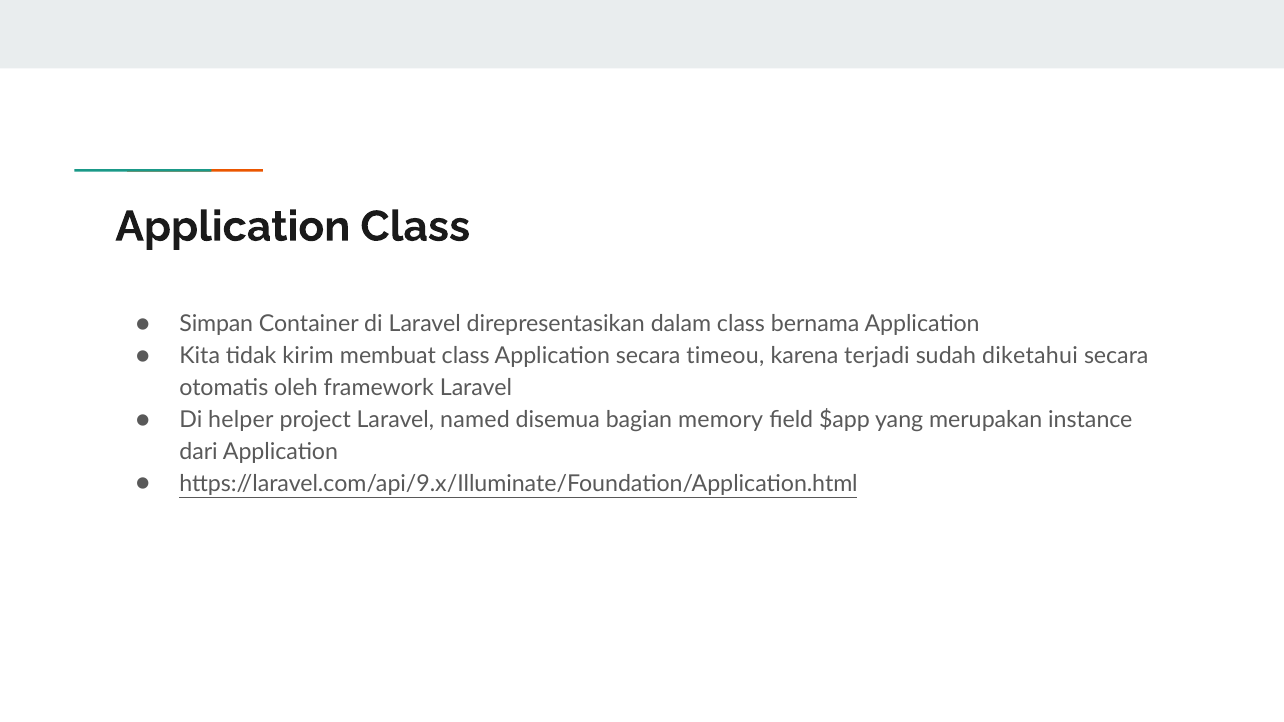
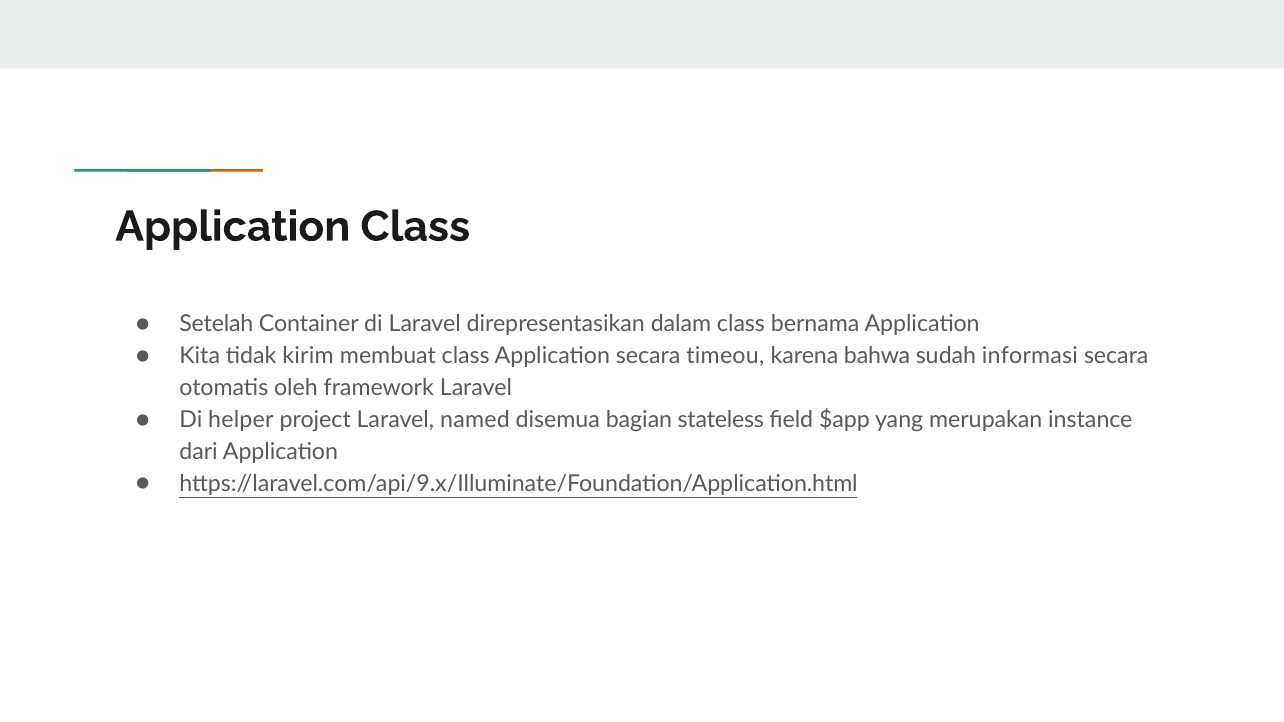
Simpan: Simpan -> Setelah (216, 324)
terjadi: terjadi -> bahwa (877, 356)
diketahui: diketahui -> informasi (1030, 356)
memory: memory -> stateless (721, 420)
